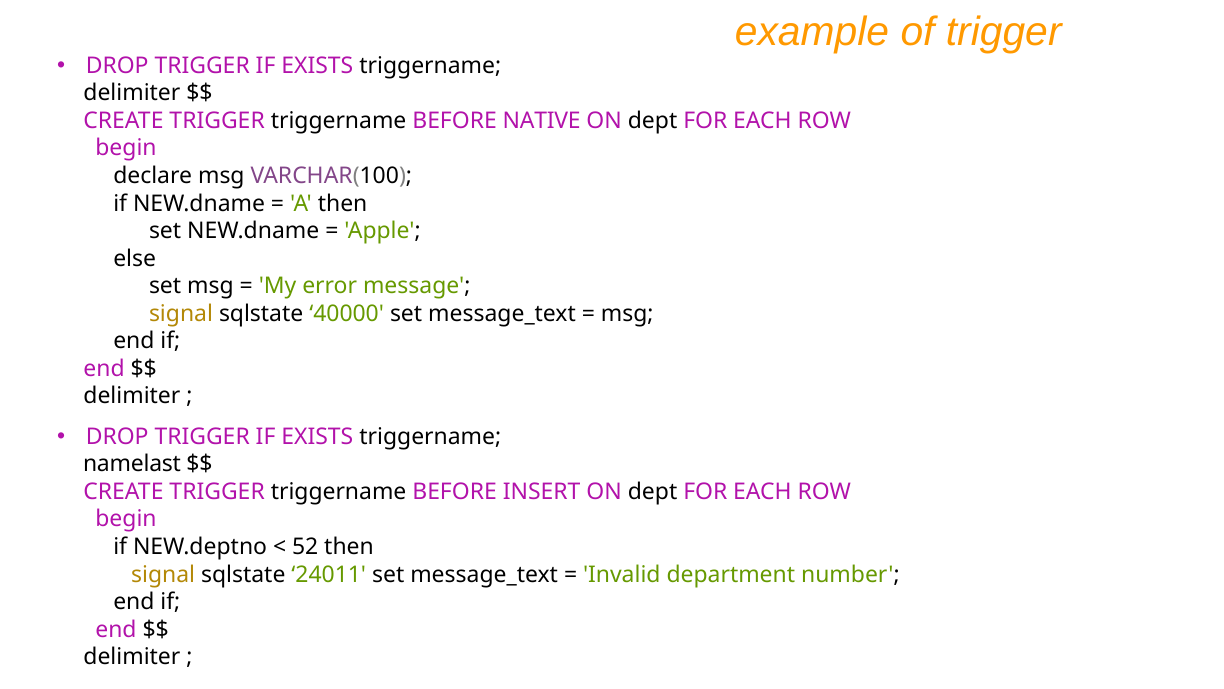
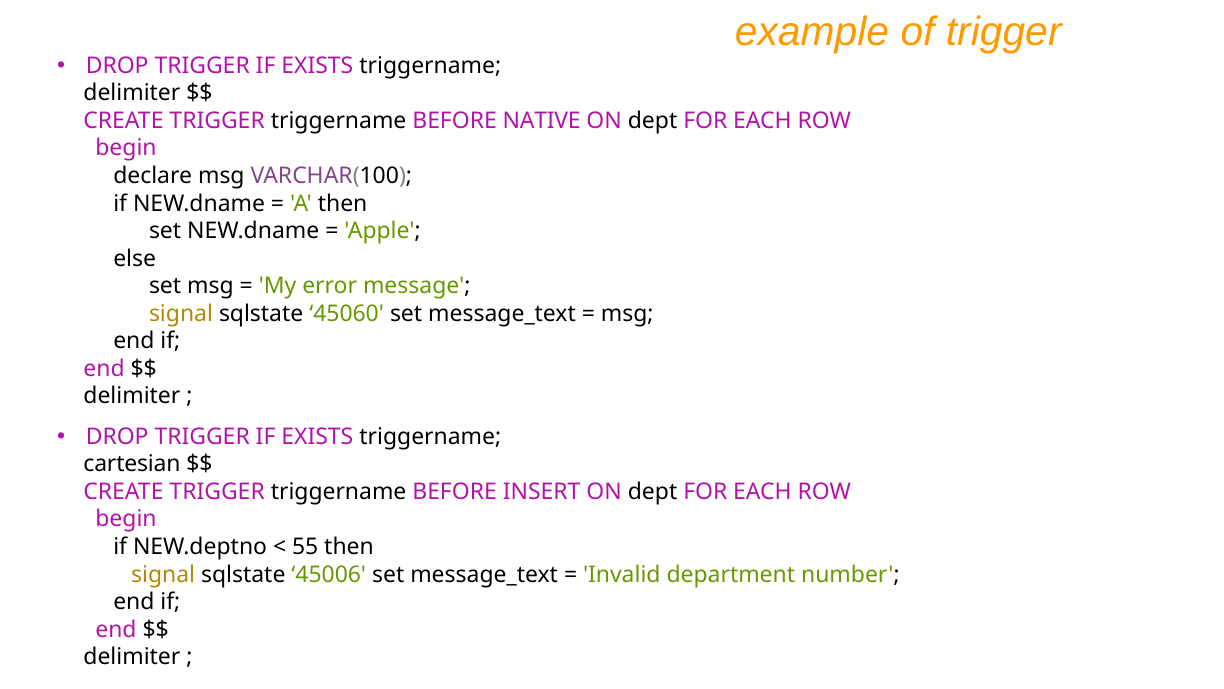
40000: 40000 -> 45060 (347, 313)
namelast: namelast -> cartesian (132, 464)
52: 52 -> 55 (305, 547)
24011: 24011 -> 45006 (329, 574)
